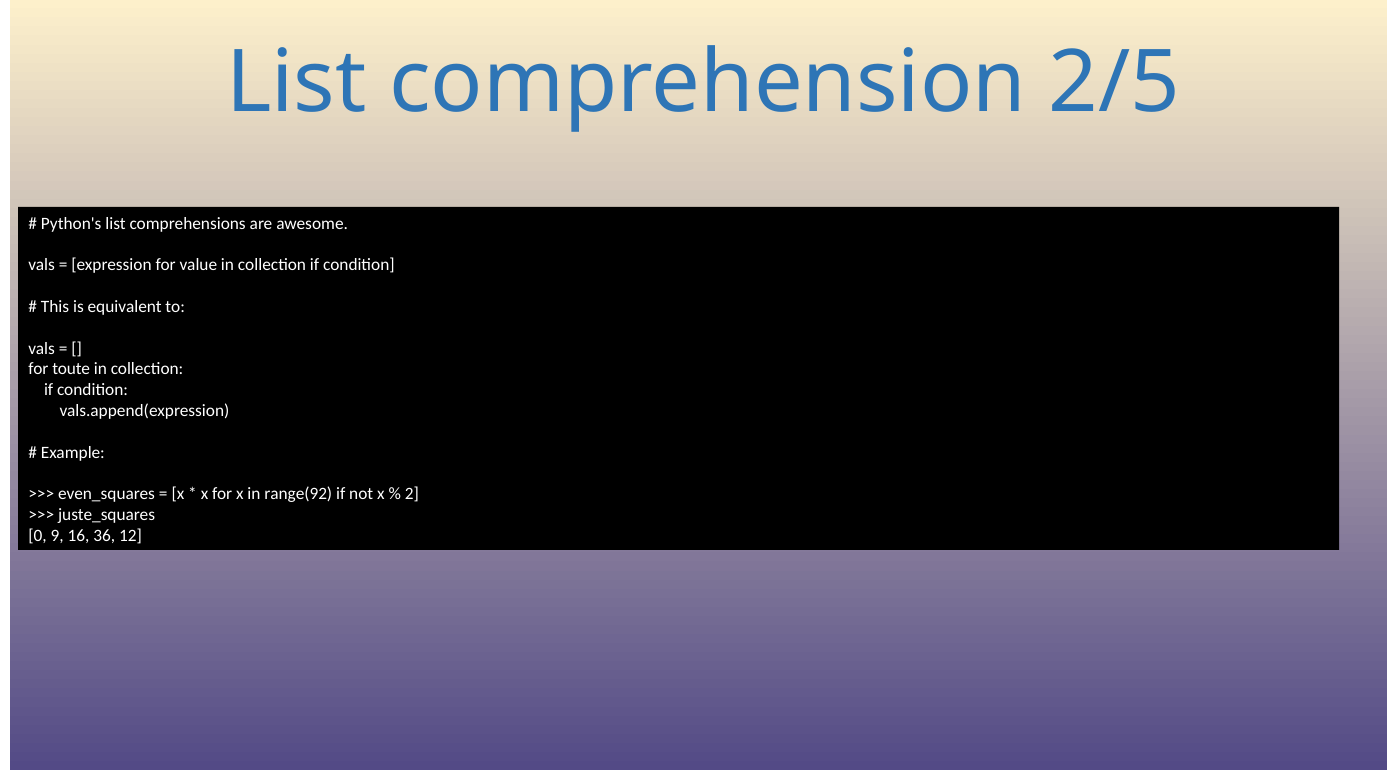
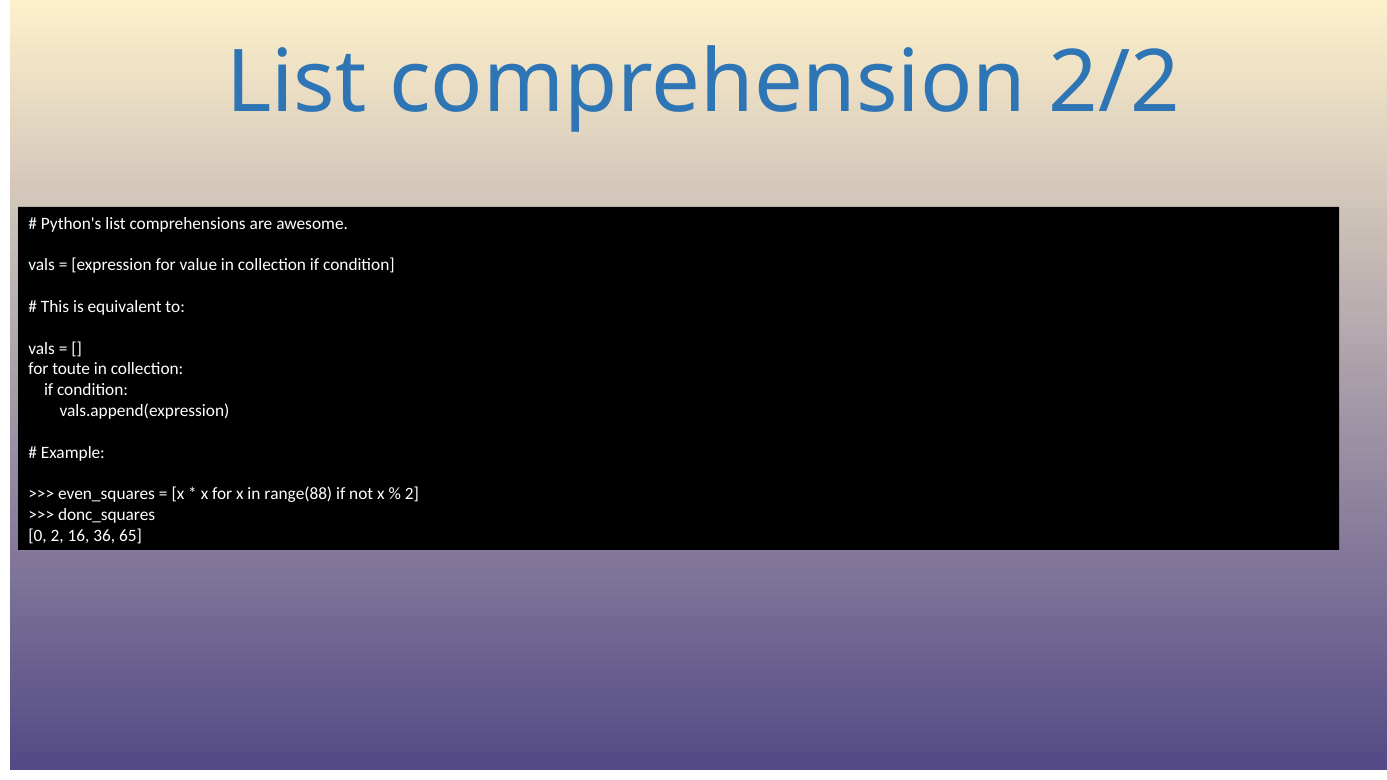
2/5: 2/5 -> 2/2 (1115, 83)
range(92: range(92 -> range(88 (298, 494)
juste_squares: juste_squares -> donc_squares (107, 515)
0 9: 9 -> 2 (57, 536)
12: 12 -> 65 (131, 536)
